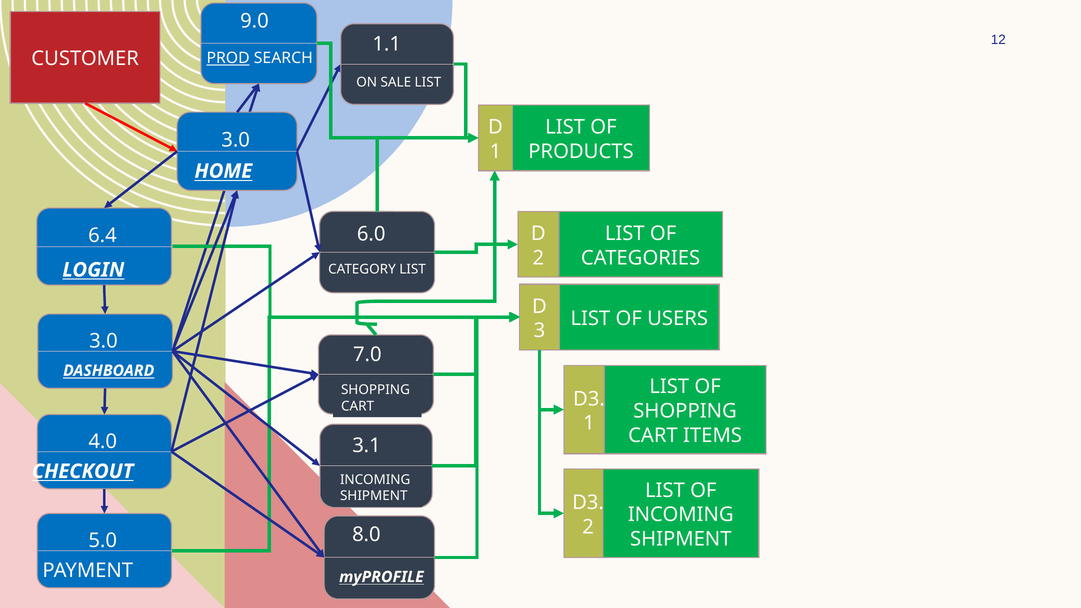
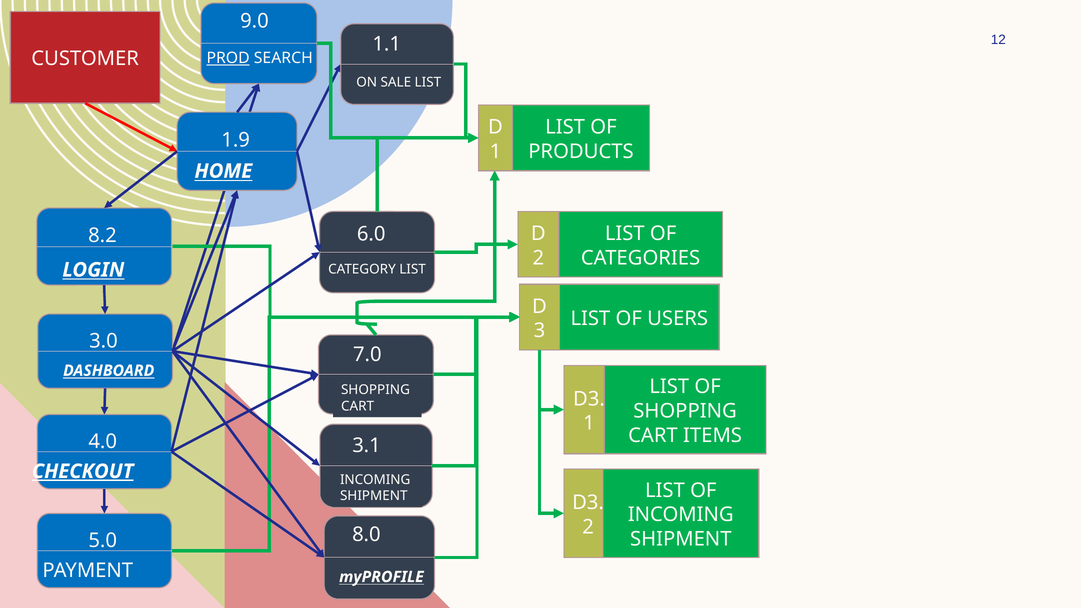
3.0: 3.0 -> 1.9 (236, 140)
6.4: 6.4 -> 8.2 (102, 236)
CHECKOUT underline: none -> present (83, 471)
